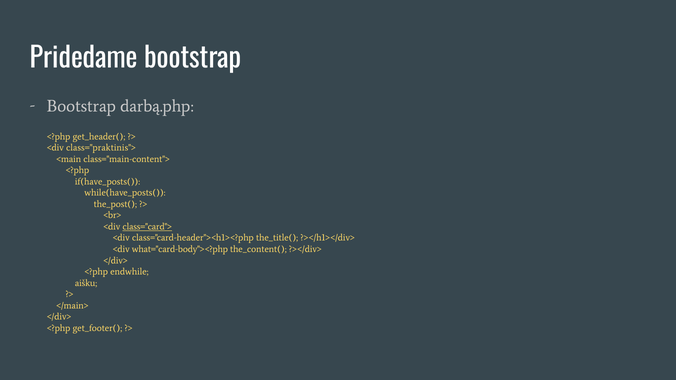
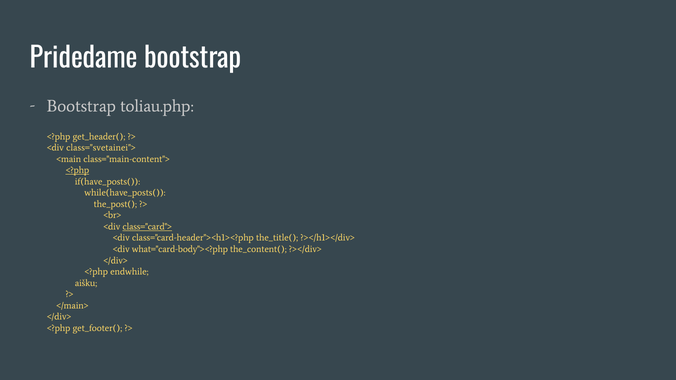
darbą.php: darbą.php -> toliau.php (157, 106)
class="praktinis">: class="praktinis"> -> class="svetainei"> (101, 148)
<?php underline: none -> present (77, 170)
